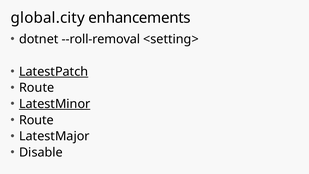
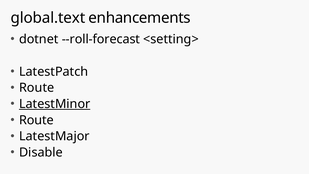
global.city: global.city -> global.text (48, 18)
--roll-removal: --roll-removal -> --roll-forecast (101, 39)
LatestPatch underline: present -> none (54, 72)
